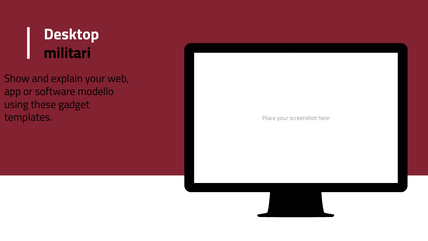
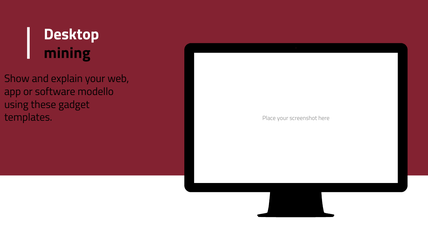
militari: militari -> mining (67, 53)
